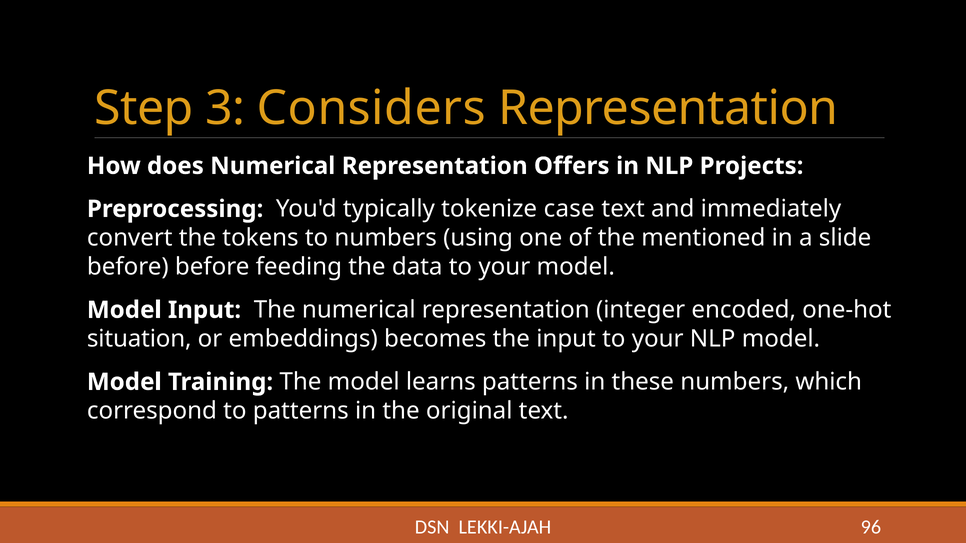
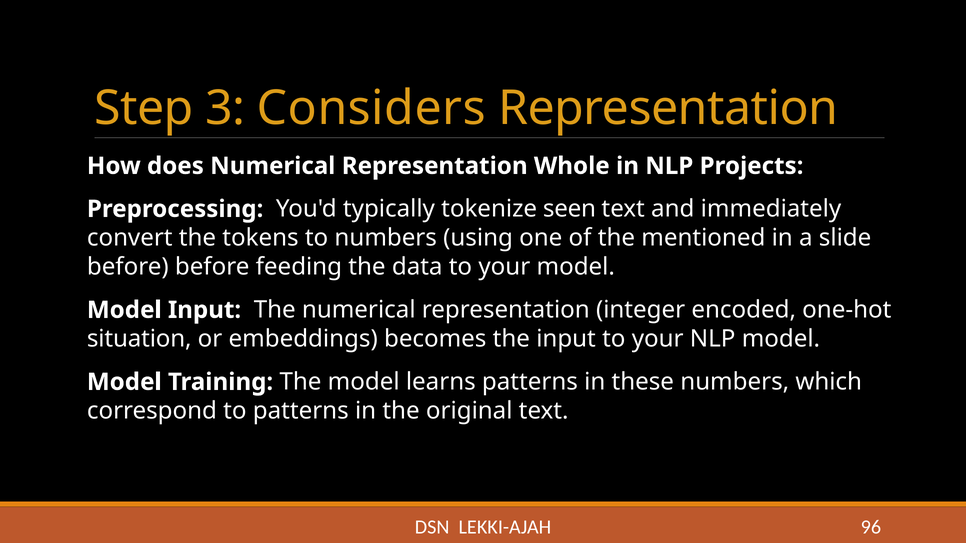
Offers: Offers -> Whole (572, 166)
case: case -> seen (569, 209)
